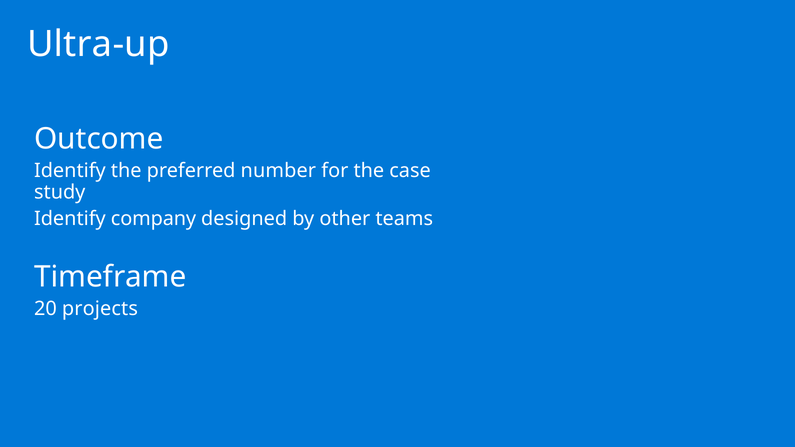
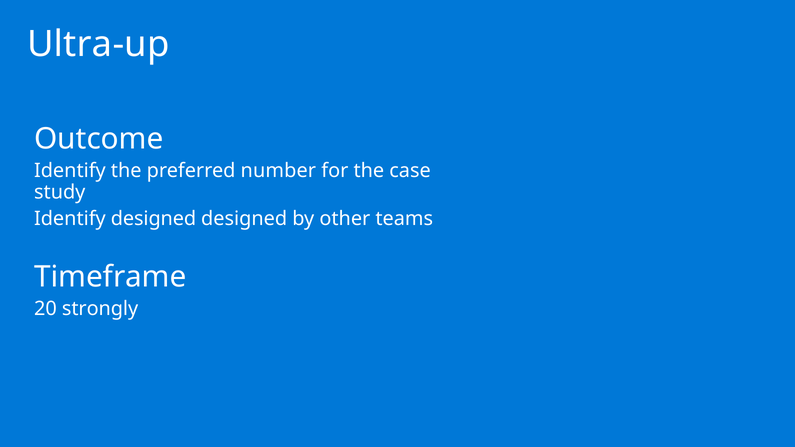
Identify company: company -> designed (153, 219)
projects: projects -> strongly (100, 309)
